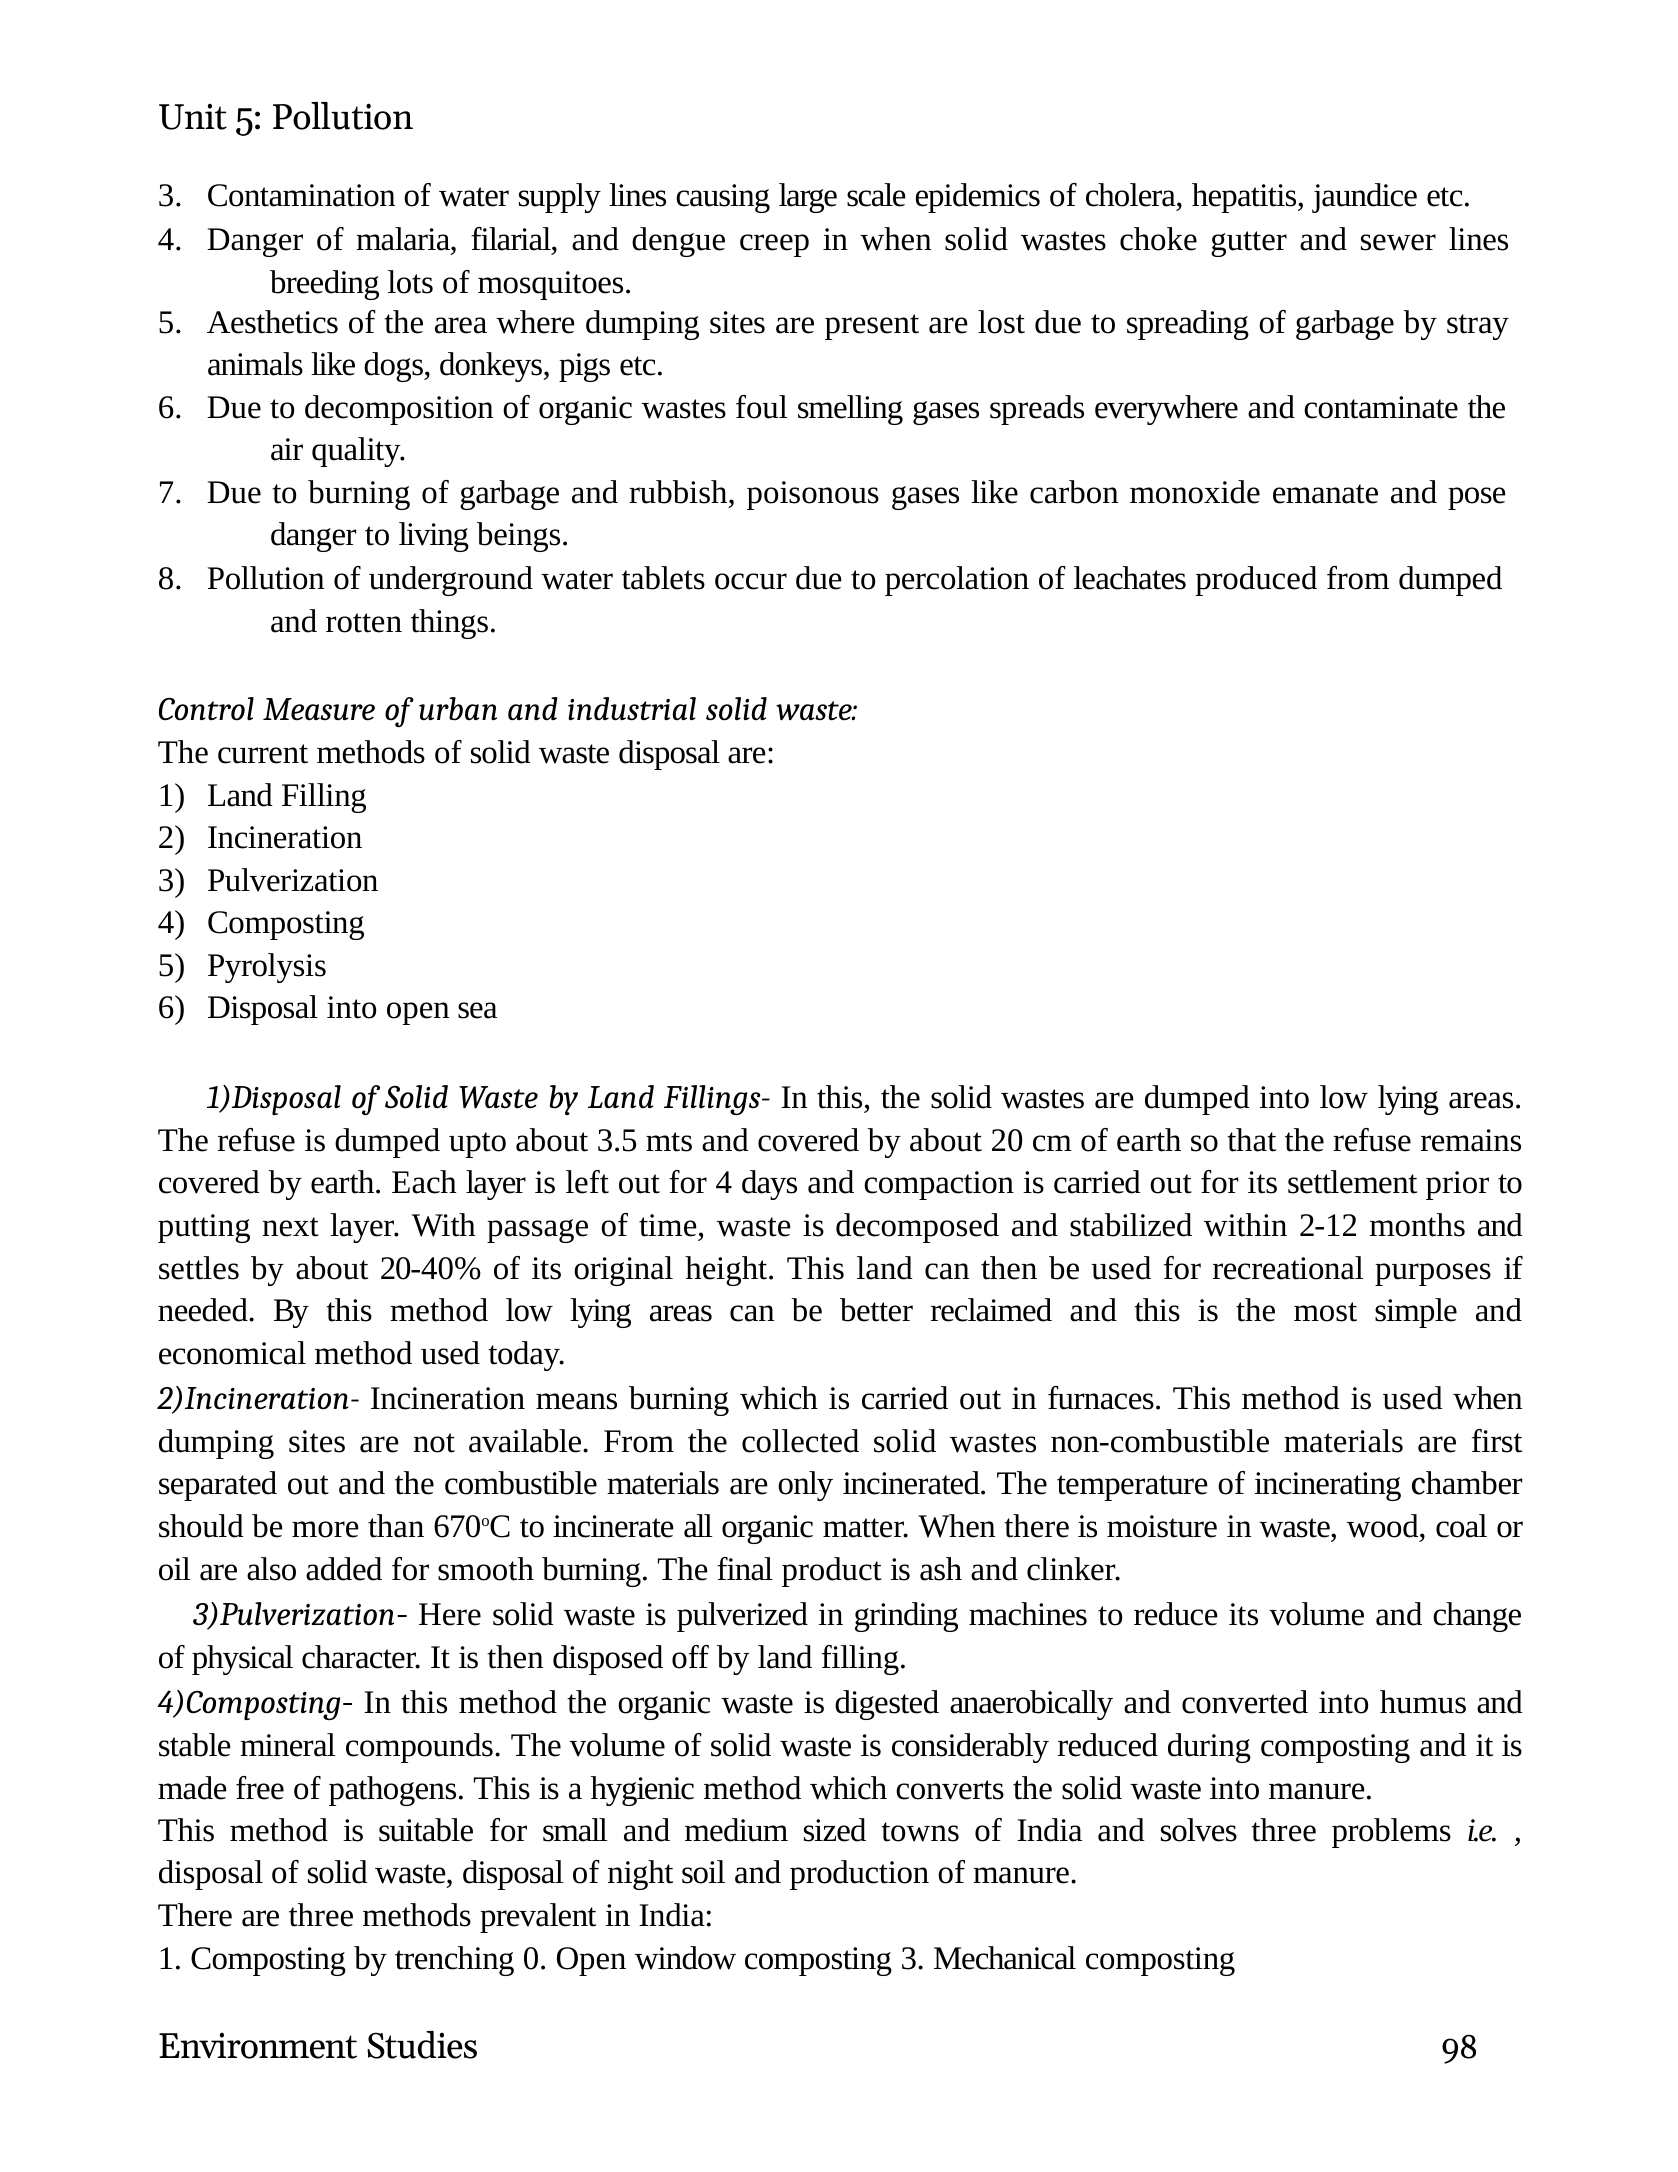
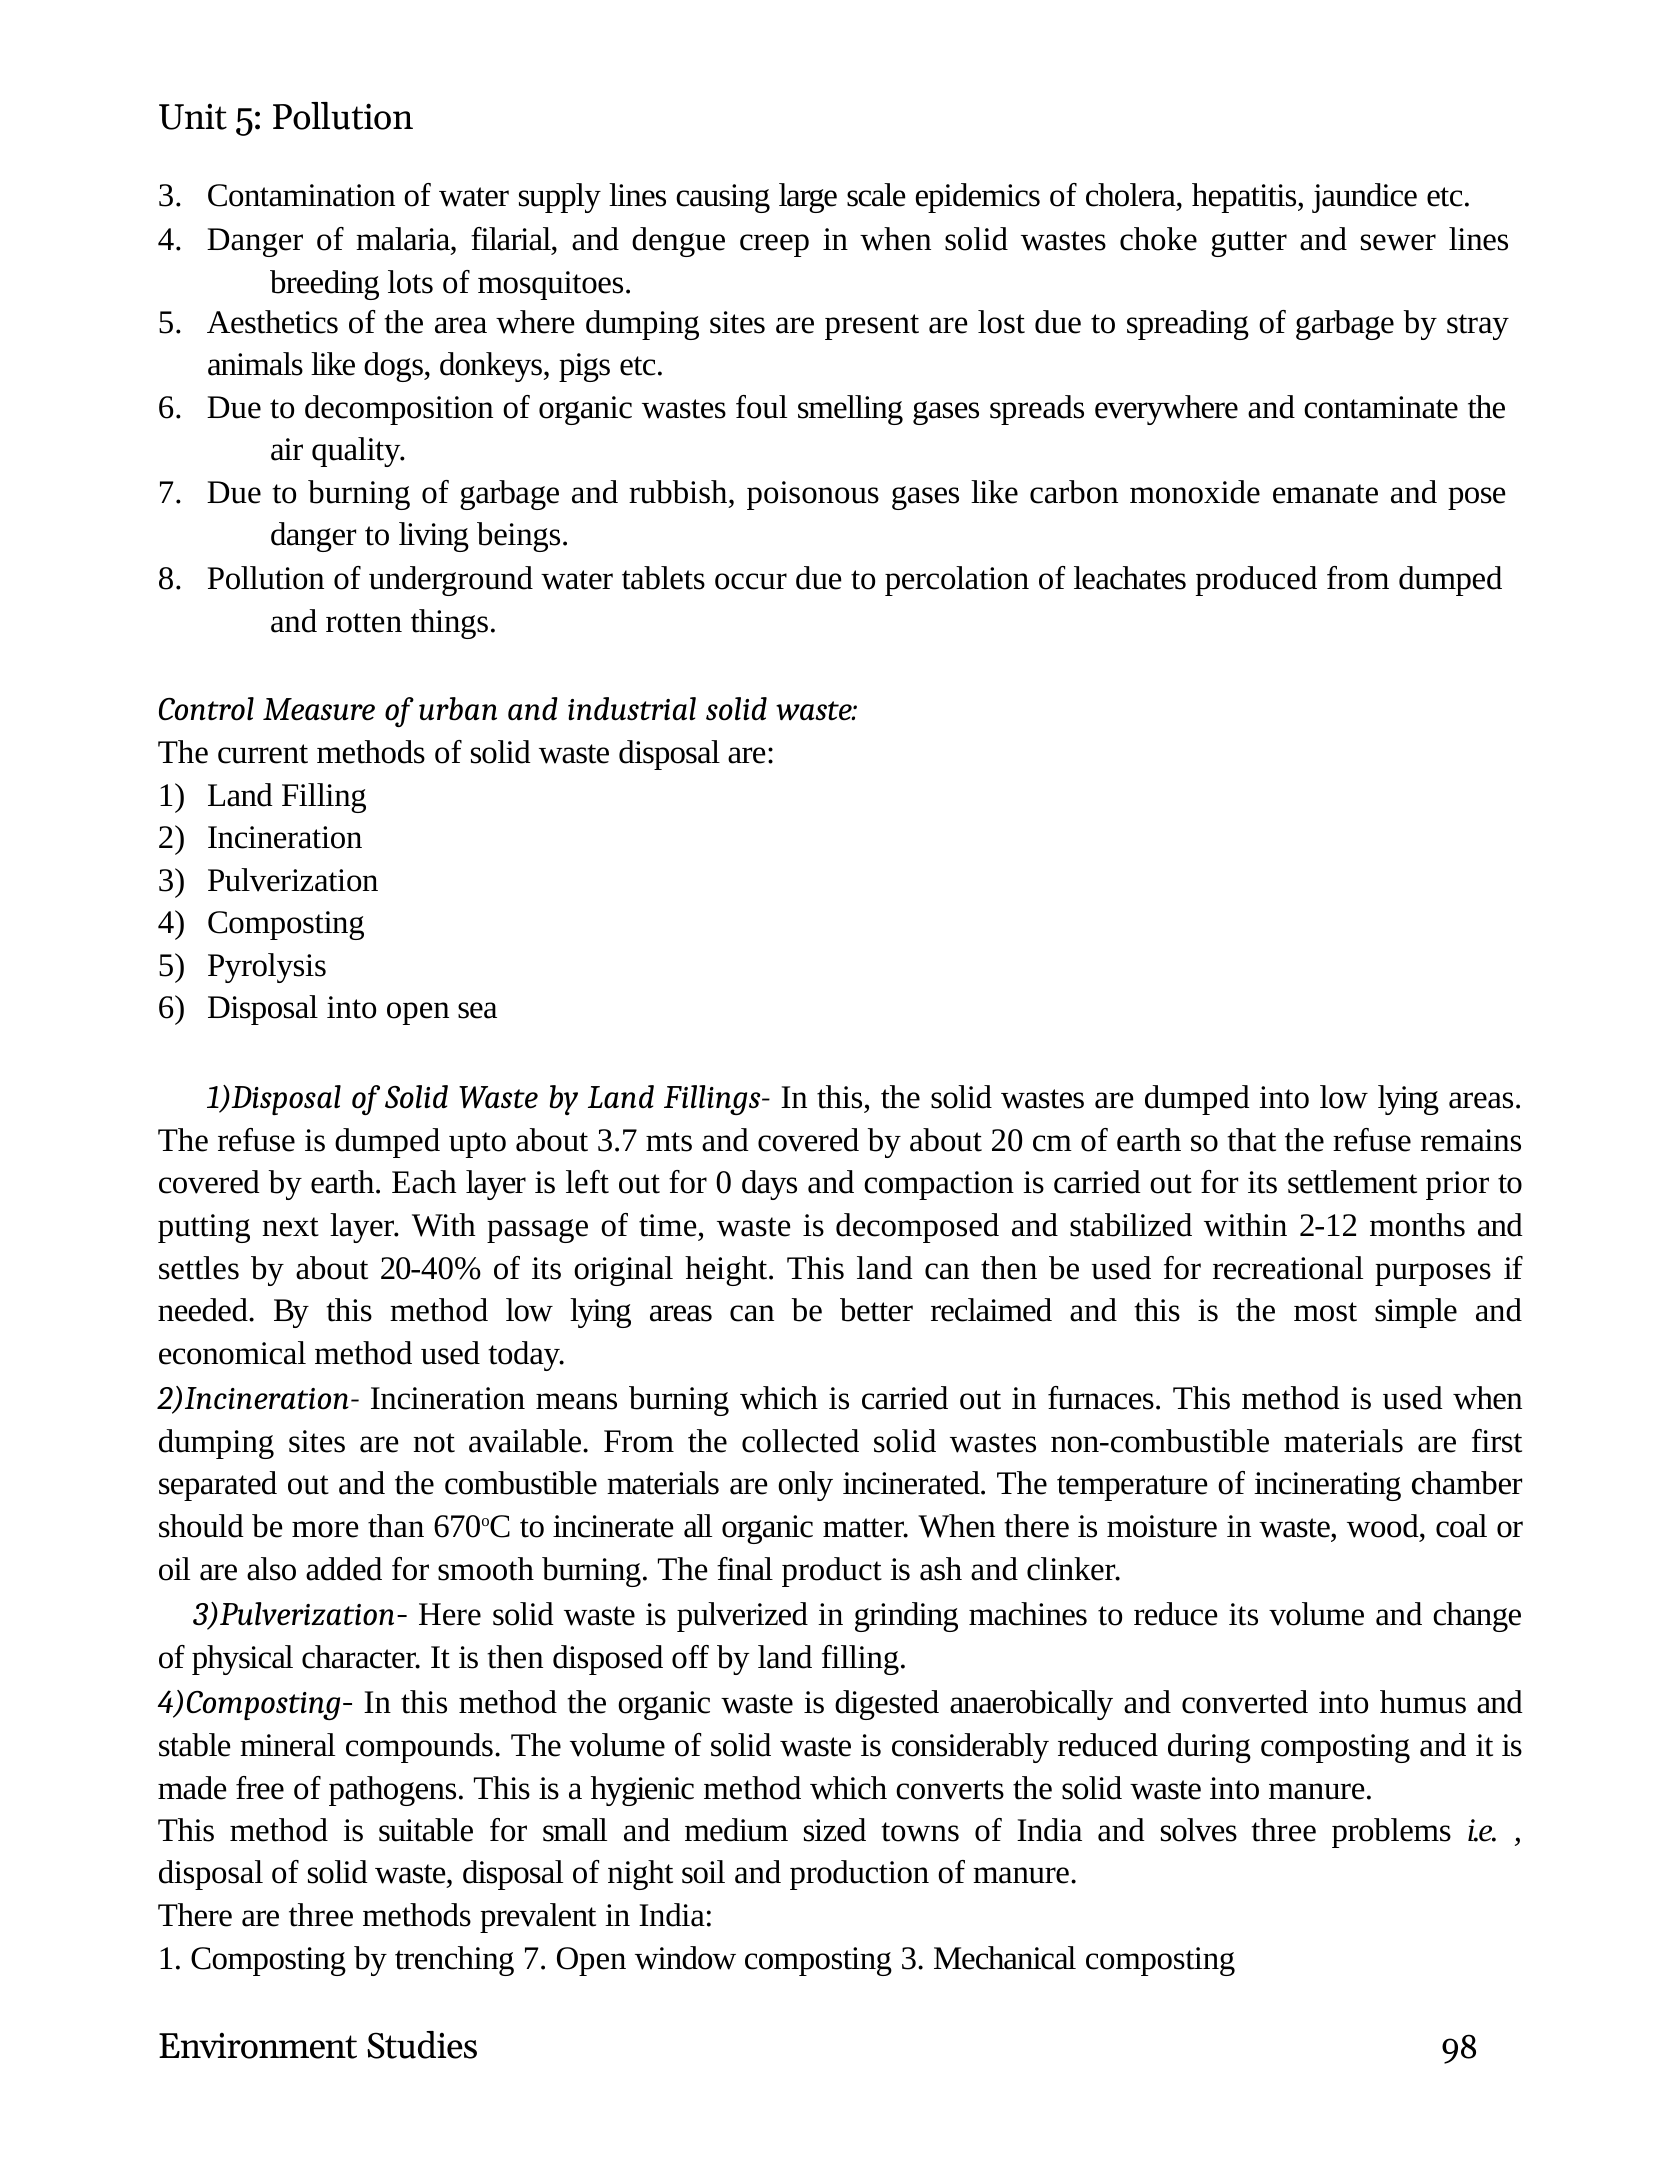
3.5: 3.5 -> 3.7 (617, 1140)
for 4: 4 -> 0 (724, 1183)
trenching 0: 0 -> 7 (535, 1958)
